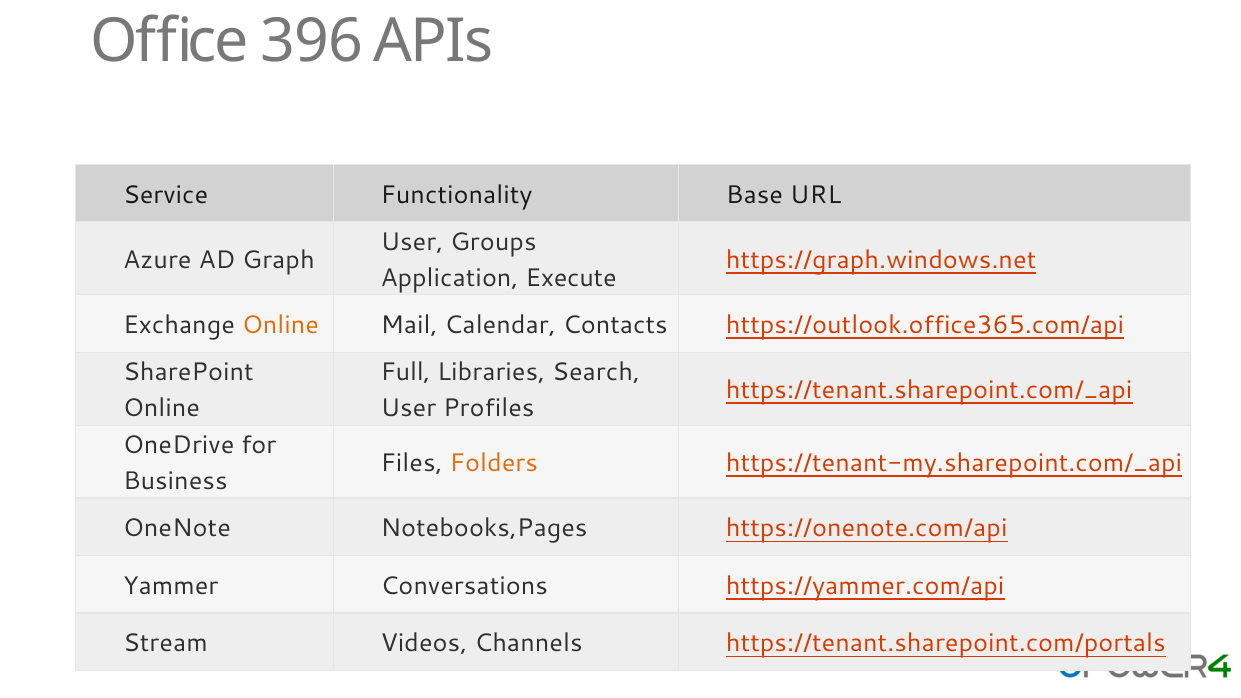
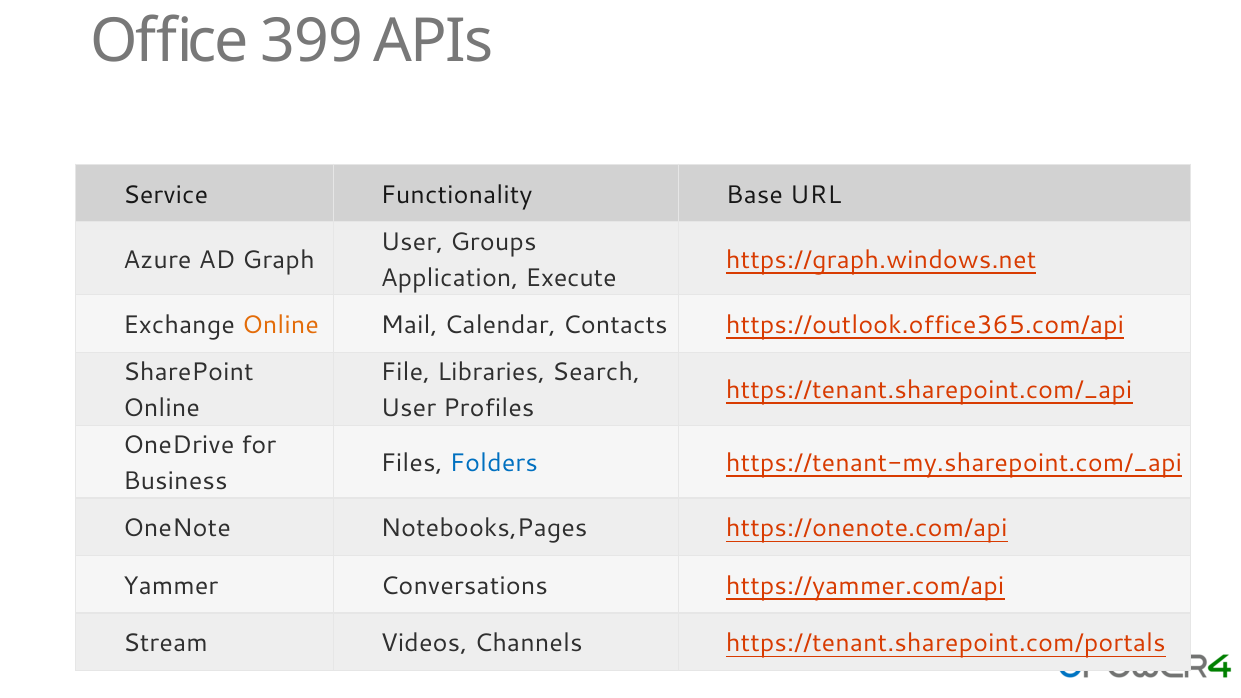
396: 396 -> 399 (312, 42)
Full: Full -> File (405, 372)
Folders colour: orange -> blue (494, 463)
